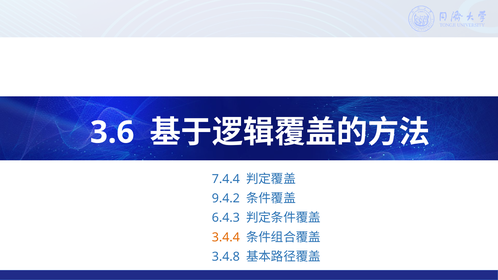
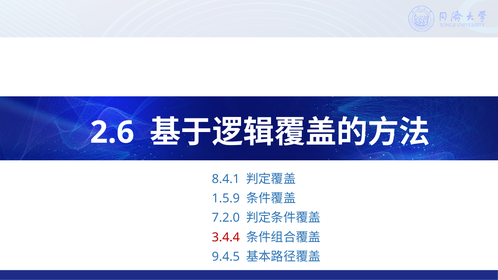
3.6: 3.6 -> 2.6 (112, 132)
7.4.4: 7.4.4 -> 8.4.1 (226, 179)
9.4.2: 9.4.2 -> 1.5.9 (226, 199)
6.4.3: 6.4.3 -> 7.2.0 (226, 218)
3.4.4 colour: orange -> red (226, 237)
3.4.8: 3.4.8 -> 9.4.5 (226, 257)
